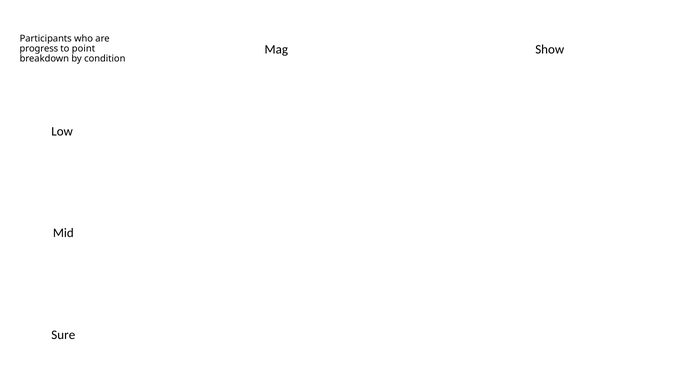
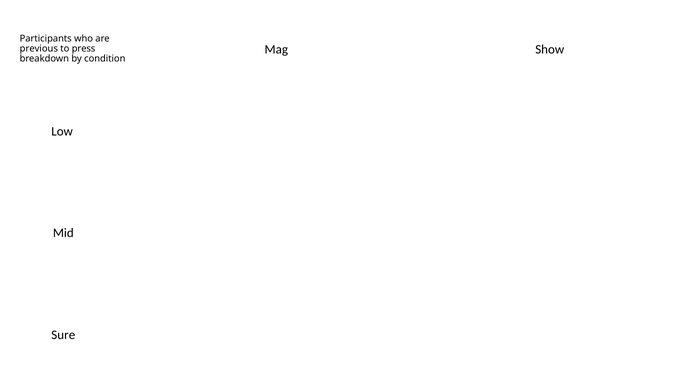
progress: progress -> previous (39, 49)
point: point -> press (84, 49)
